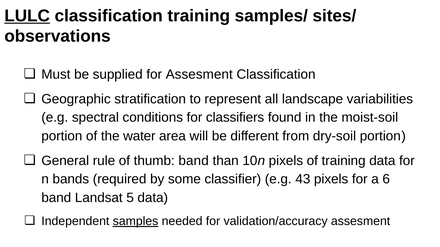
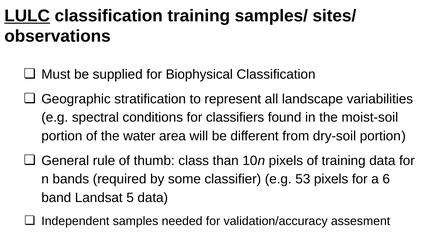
for Assesment: Assesment -> Biophysical (199, 75)
thumb band: band -> class (194, 161)
43: 43 -> 53 (303, 180)
samples underline: present -> none (136, 222)
